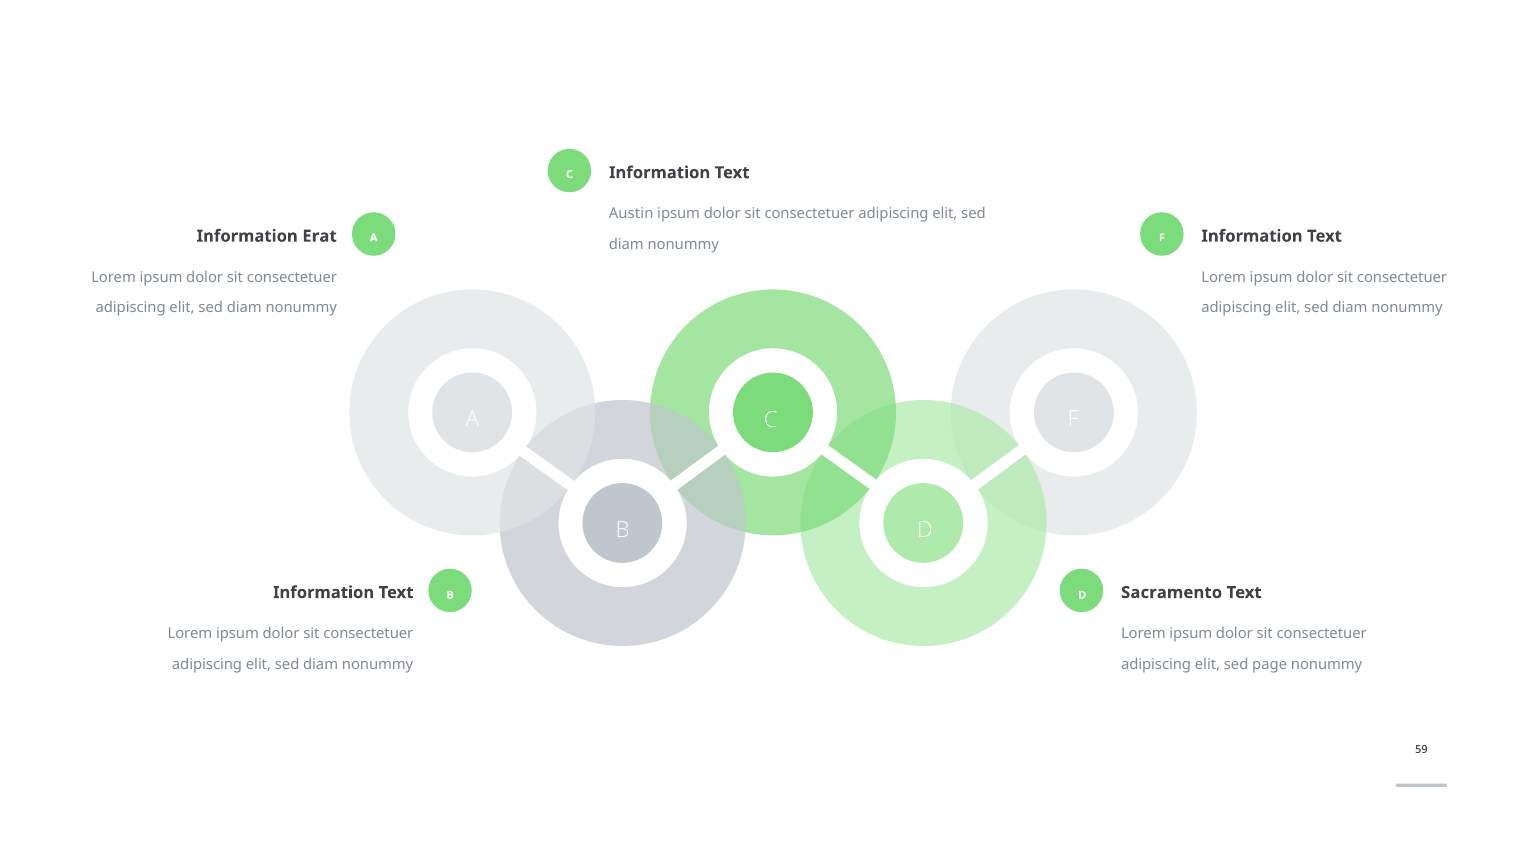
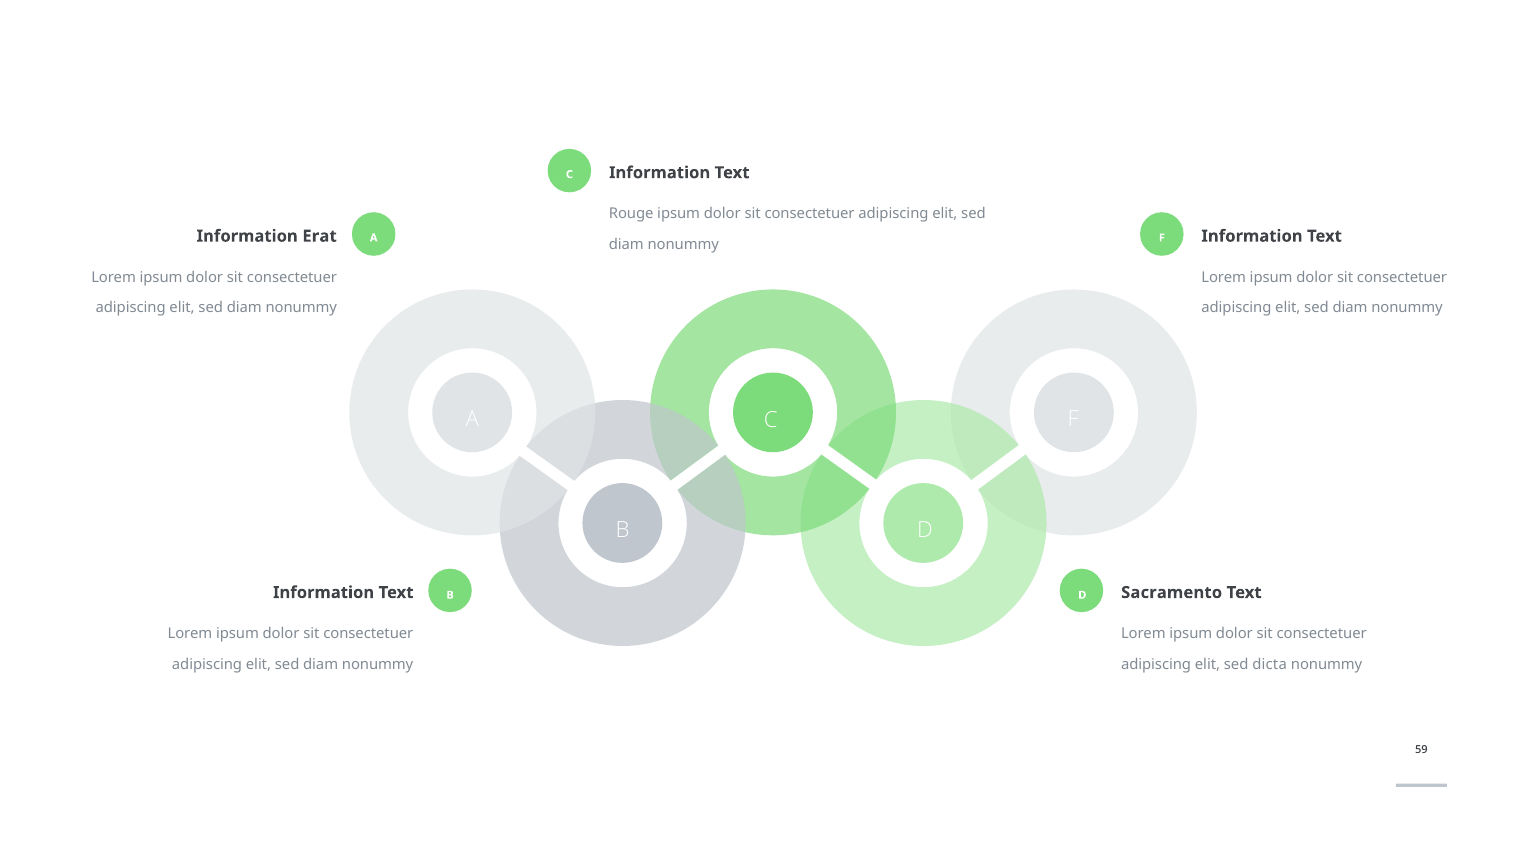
Austin: Austin -> Rouge (631, 214)
page: page -> dicta (1270, 665)
